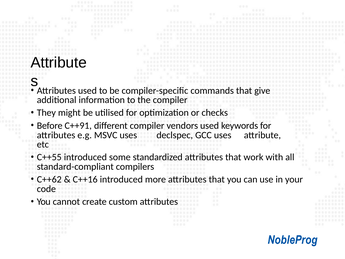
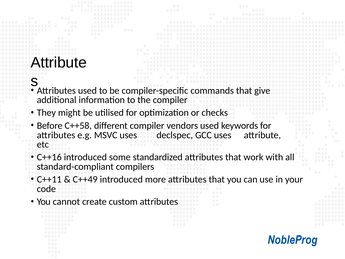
C++91: C++91 -> C++58 (78, 126)
C++55: C++55 -> C++16 (49, 157)
C++62: C++62 -> C++11 (49, 179)
C++16: C++16 -> C++49 (85, 179)
